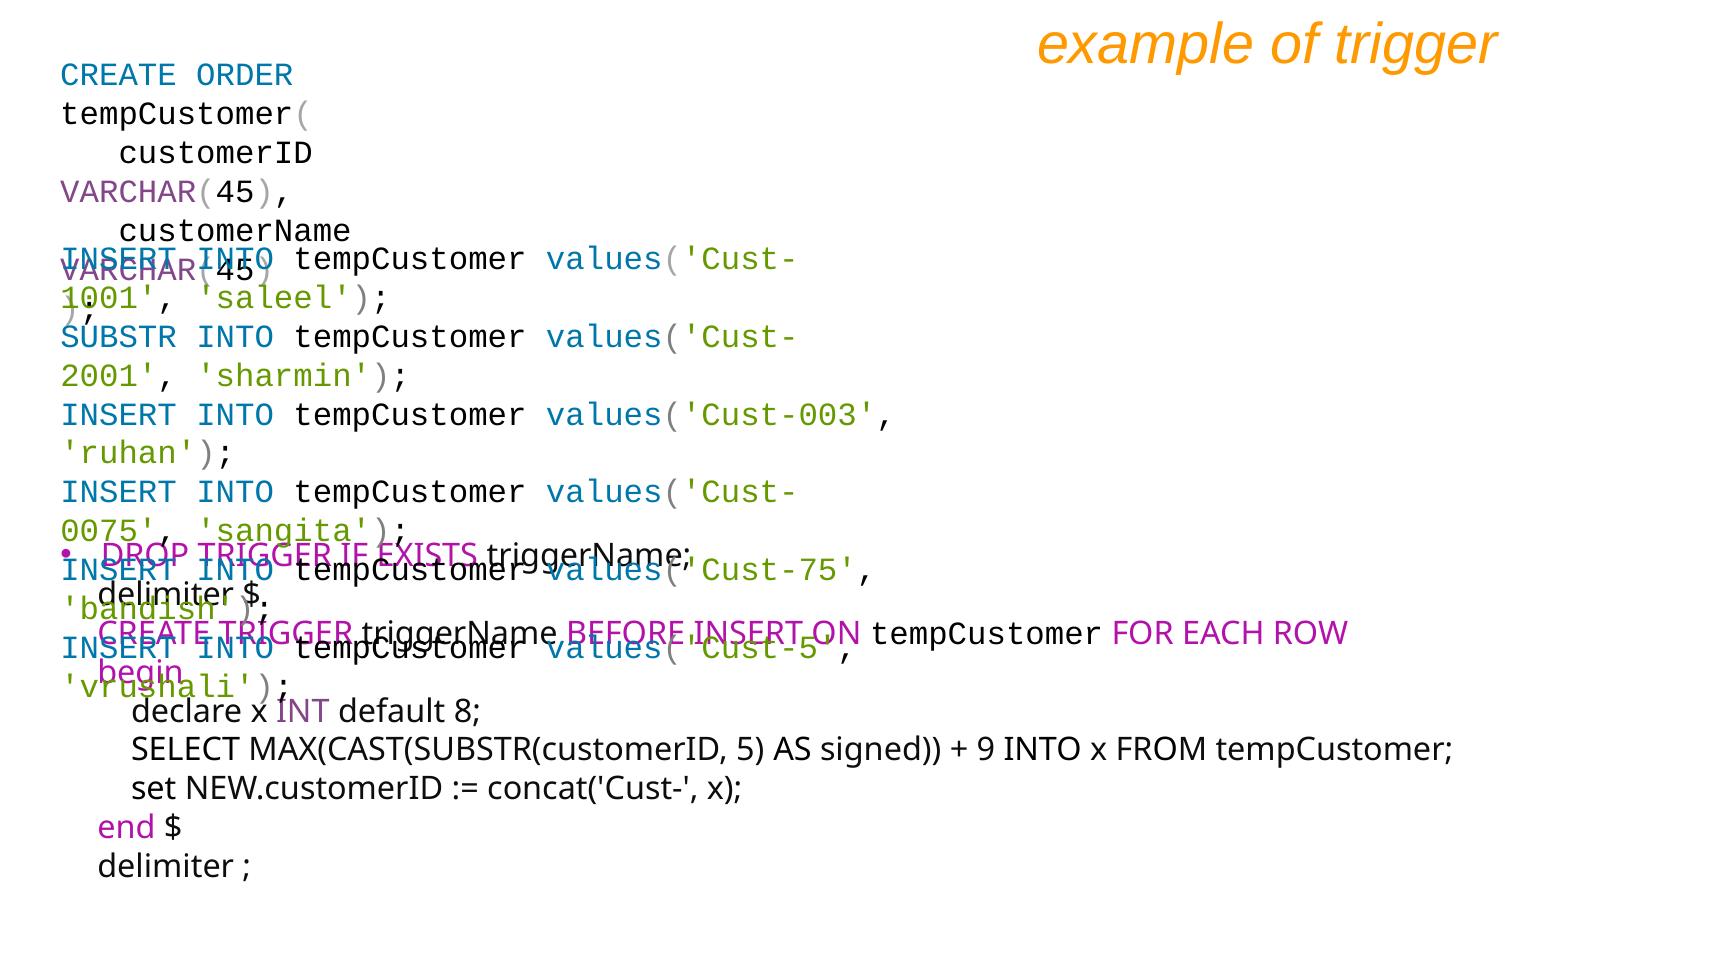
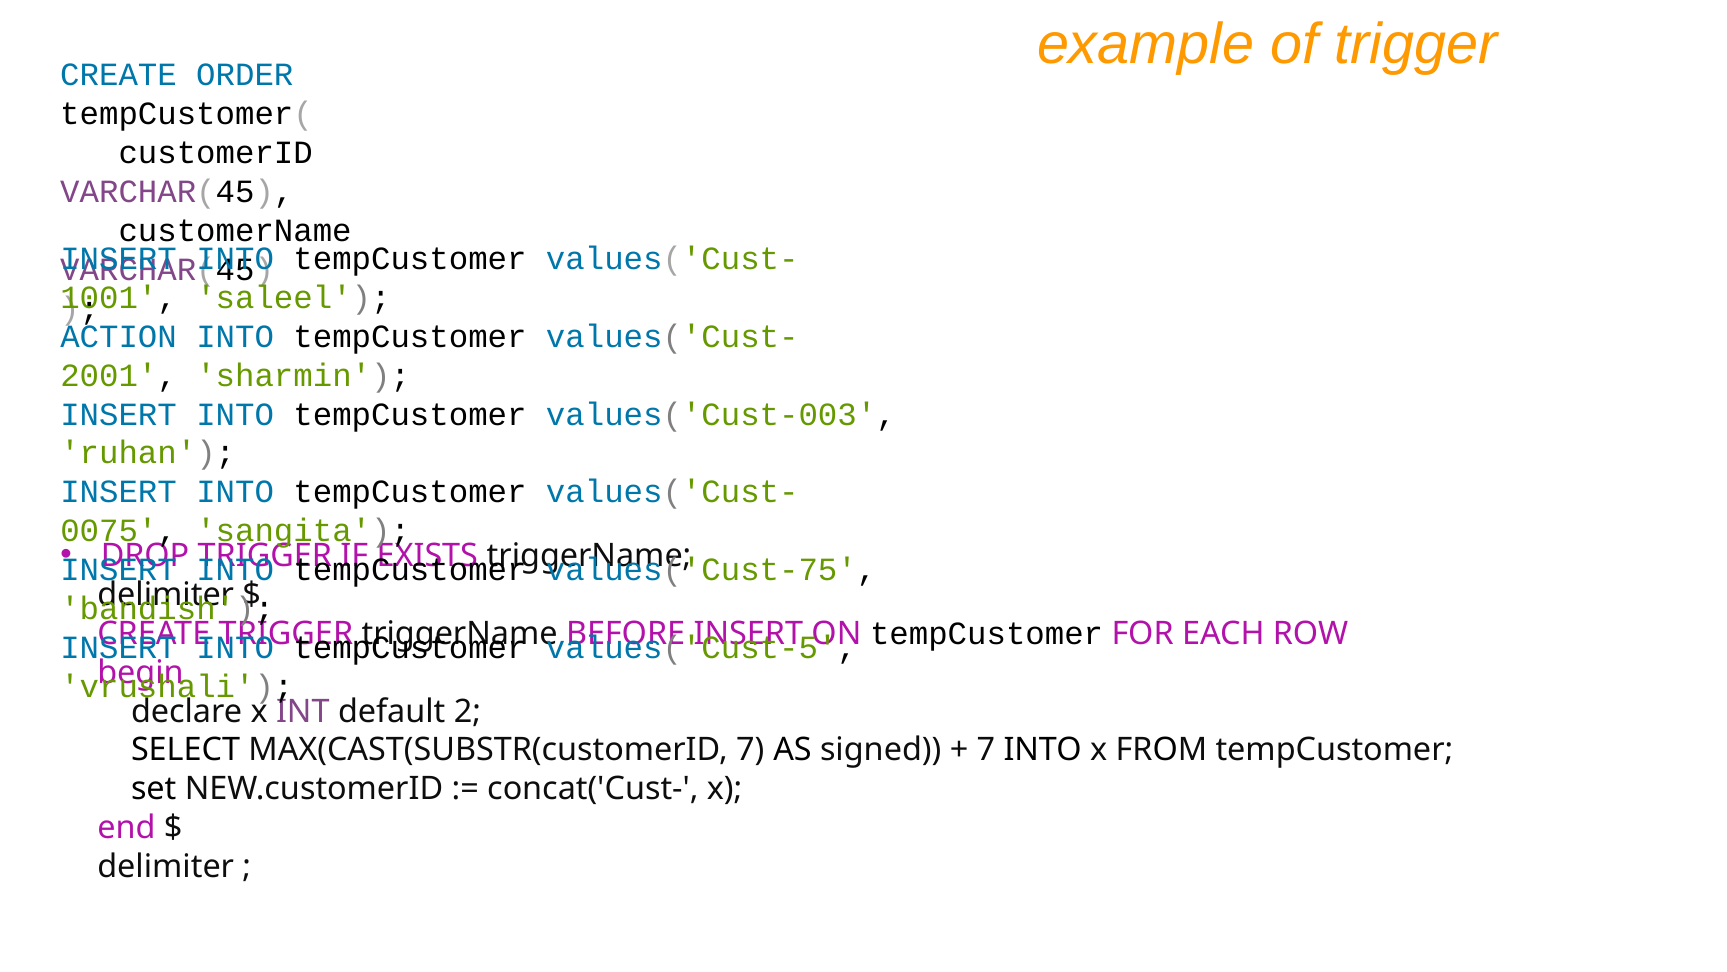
SUBSTR: SUBSTR -> ACTION (119, 336)
8: 8 -> 2 (467, 711)
MAX(CAST(SUBSTR(customerID 5: 5 -> 7 (750, 750)
9: 9 -> 7 (986, 750)
